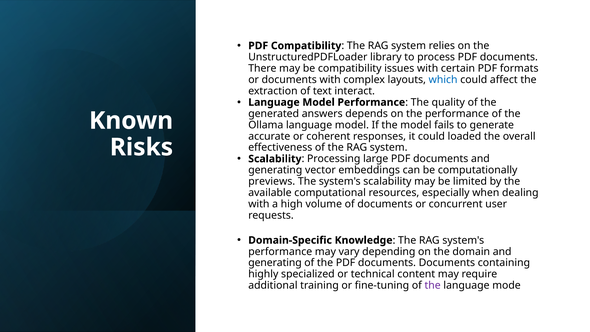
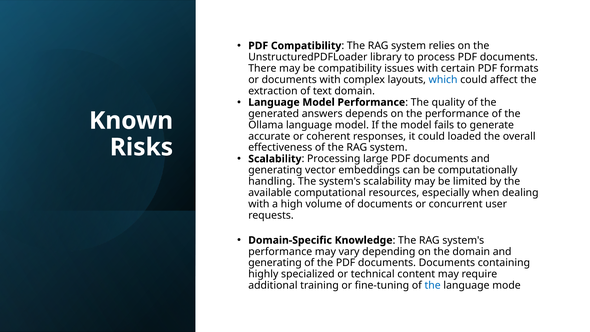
text interact: interact -> domain (355, 91)
previews: previews -> handling (272, 181)
the colour: purple -> blue (433, 285)
